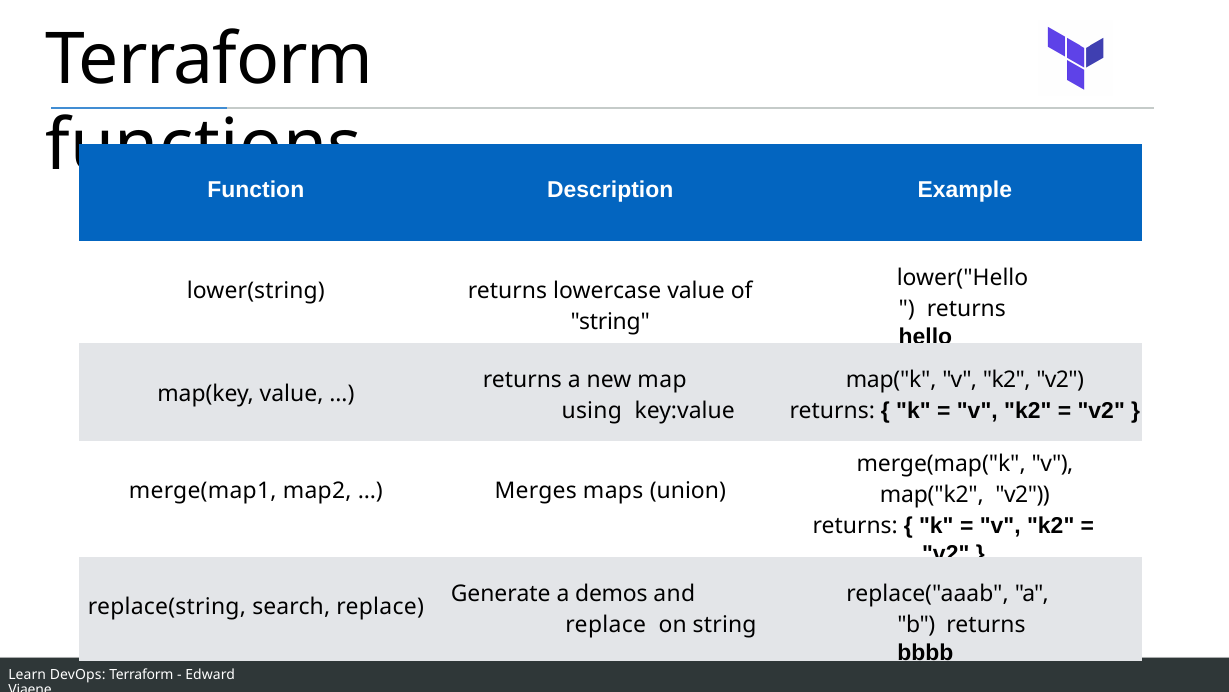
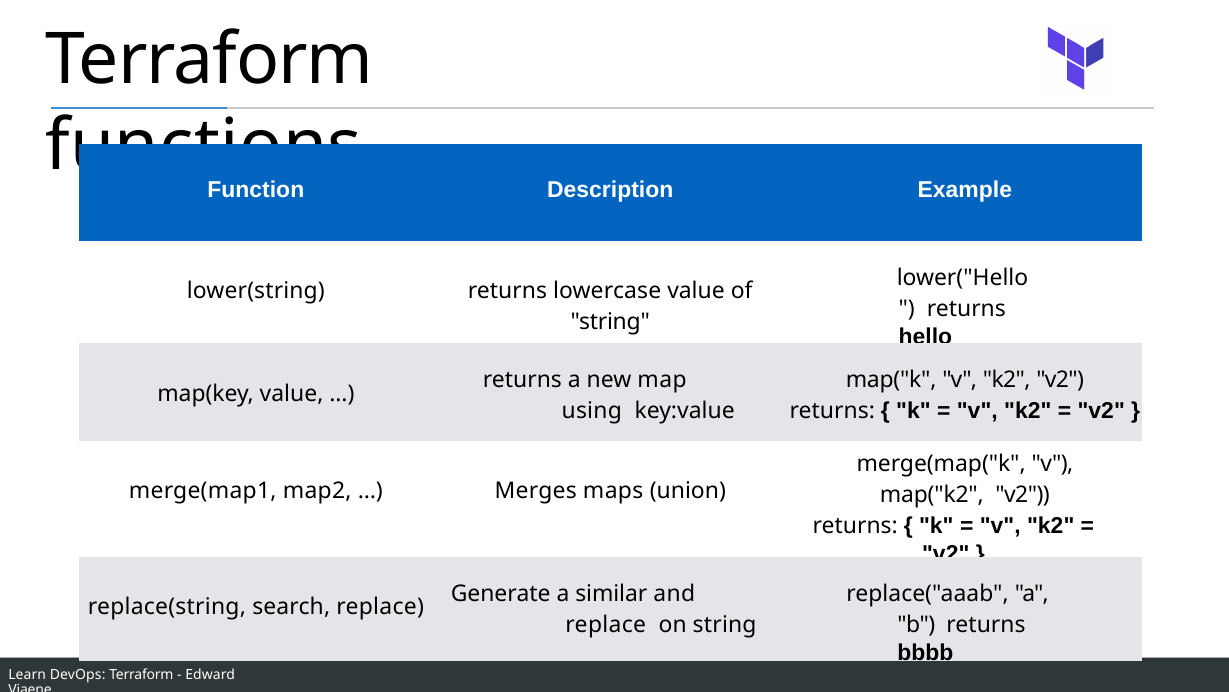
demos: demos -> similar (611, 593)
